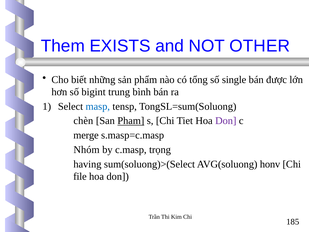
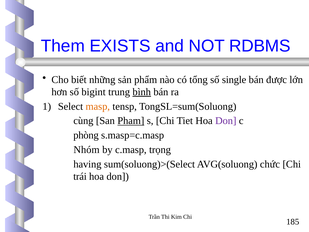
OTHER: OTHER -> RDBMS (260, 46)
bình underline: none -> present (142, 92)
masp colour: blue -> orange (98, 106)
chèn: chèn -> cùng (83, 121)
merge: merge -> phòng (86, 135)
honv: honv -> chức (270, 164)
file: file -> trái (80, 176)
